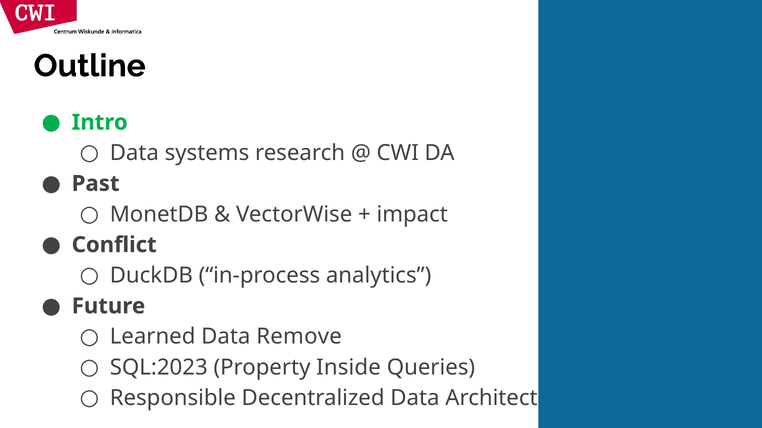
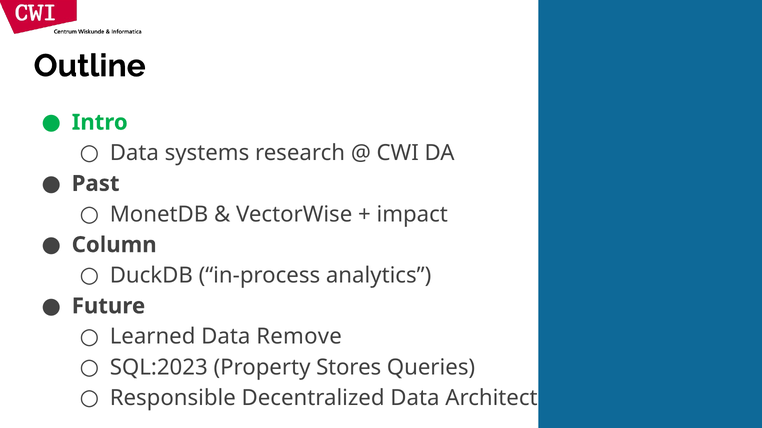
Conflict: Conflict -> Column (114, 245)
Inside: Inside -> Stores (349, 368)
